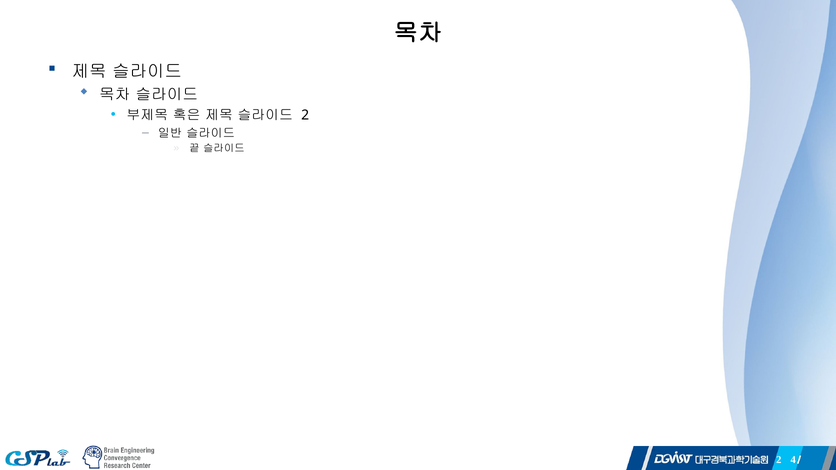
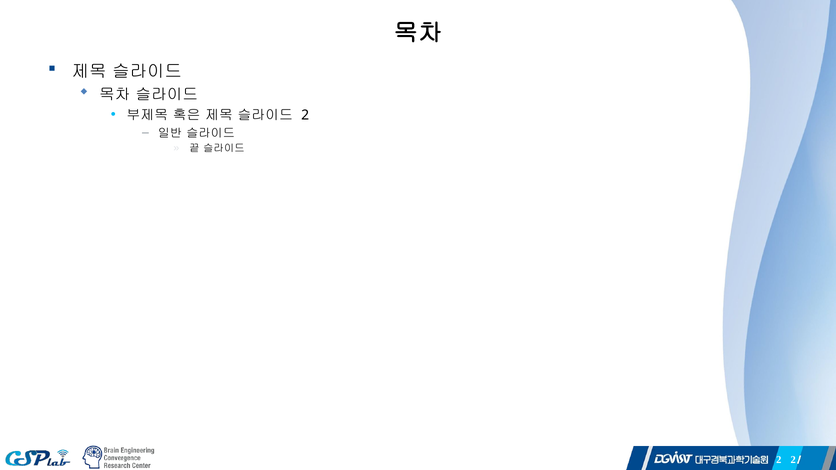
2 4: 4 -> 2 (793, 460)
